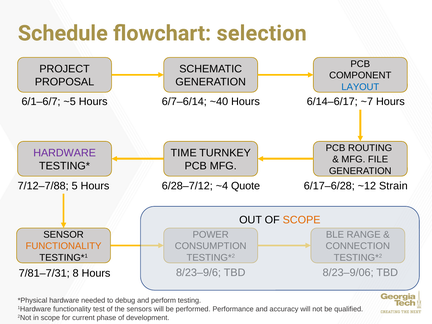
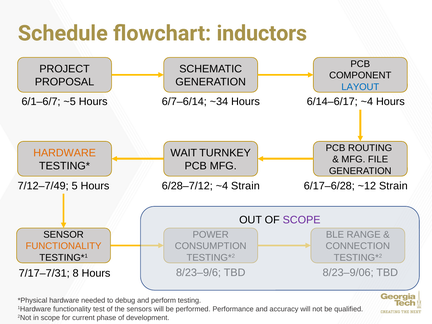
selection: selection -> inductors (262, 33)
~40: ~40 -> ~34 (219, 102)
6/14–6/17 ~7: ~7 -> ~4 (367, 102)
HARDWARE colour: purple -> orange (65, 153)
TIME: TIME -> WAIT (184, 153)
7/12–7/88: 7/12–7/88 -> 7/12–7/49 (43, 186)
~4 Quote: Quote -> Strain (245, 186)
SCOPE colour: orange -> purple (302, 220)
7/81–7/31: 7/81–7/31 -> 7/17–7/31 (44, 273)
